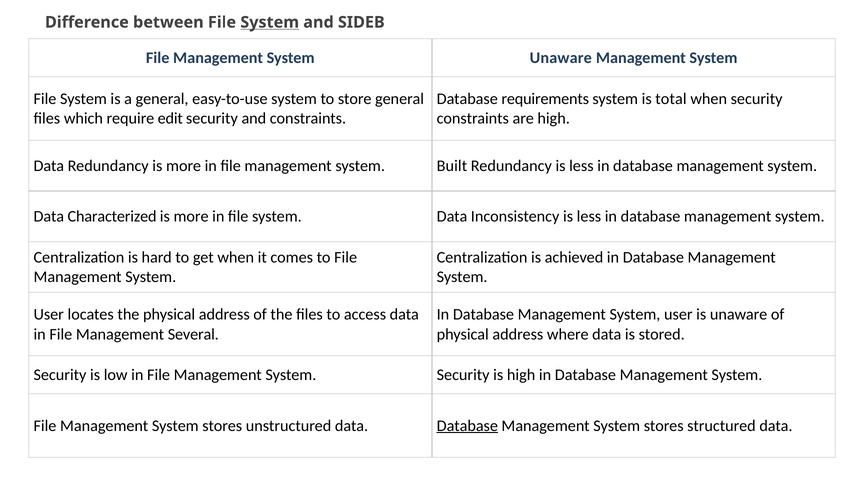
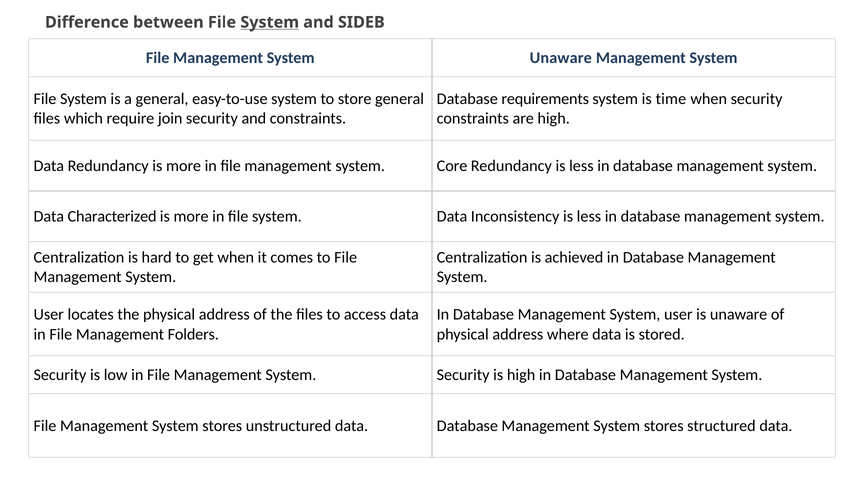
total: total -> time (671, 99)
edit: edit -> join (170, 119)
Built: Built -> Core (452, 166)
Several: Several -> Folders (193, 334)
Database underline: present -> none (467, 426)
